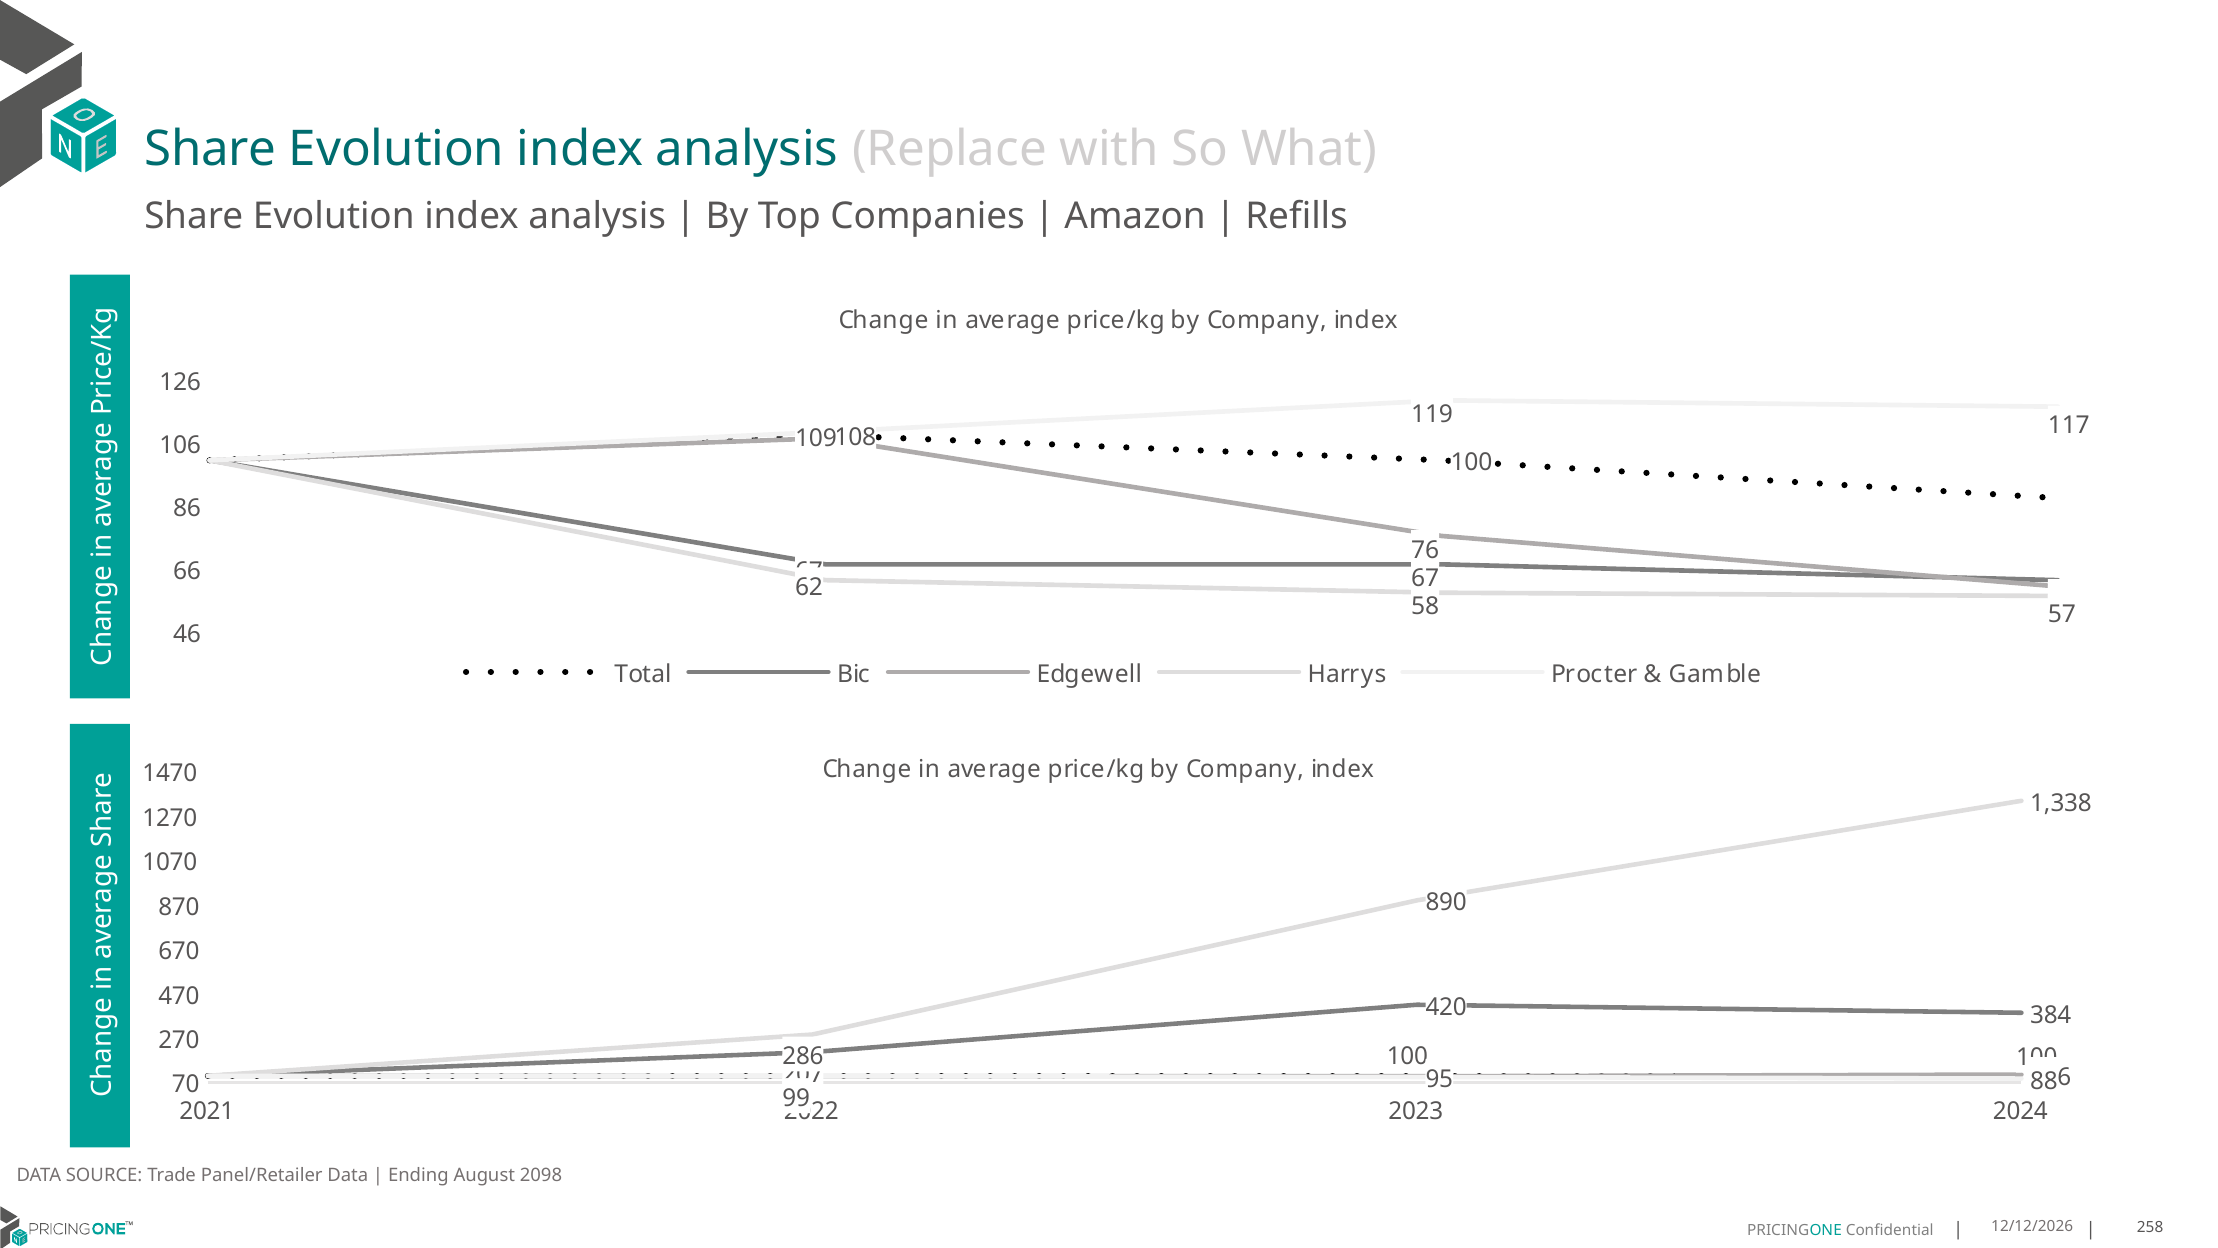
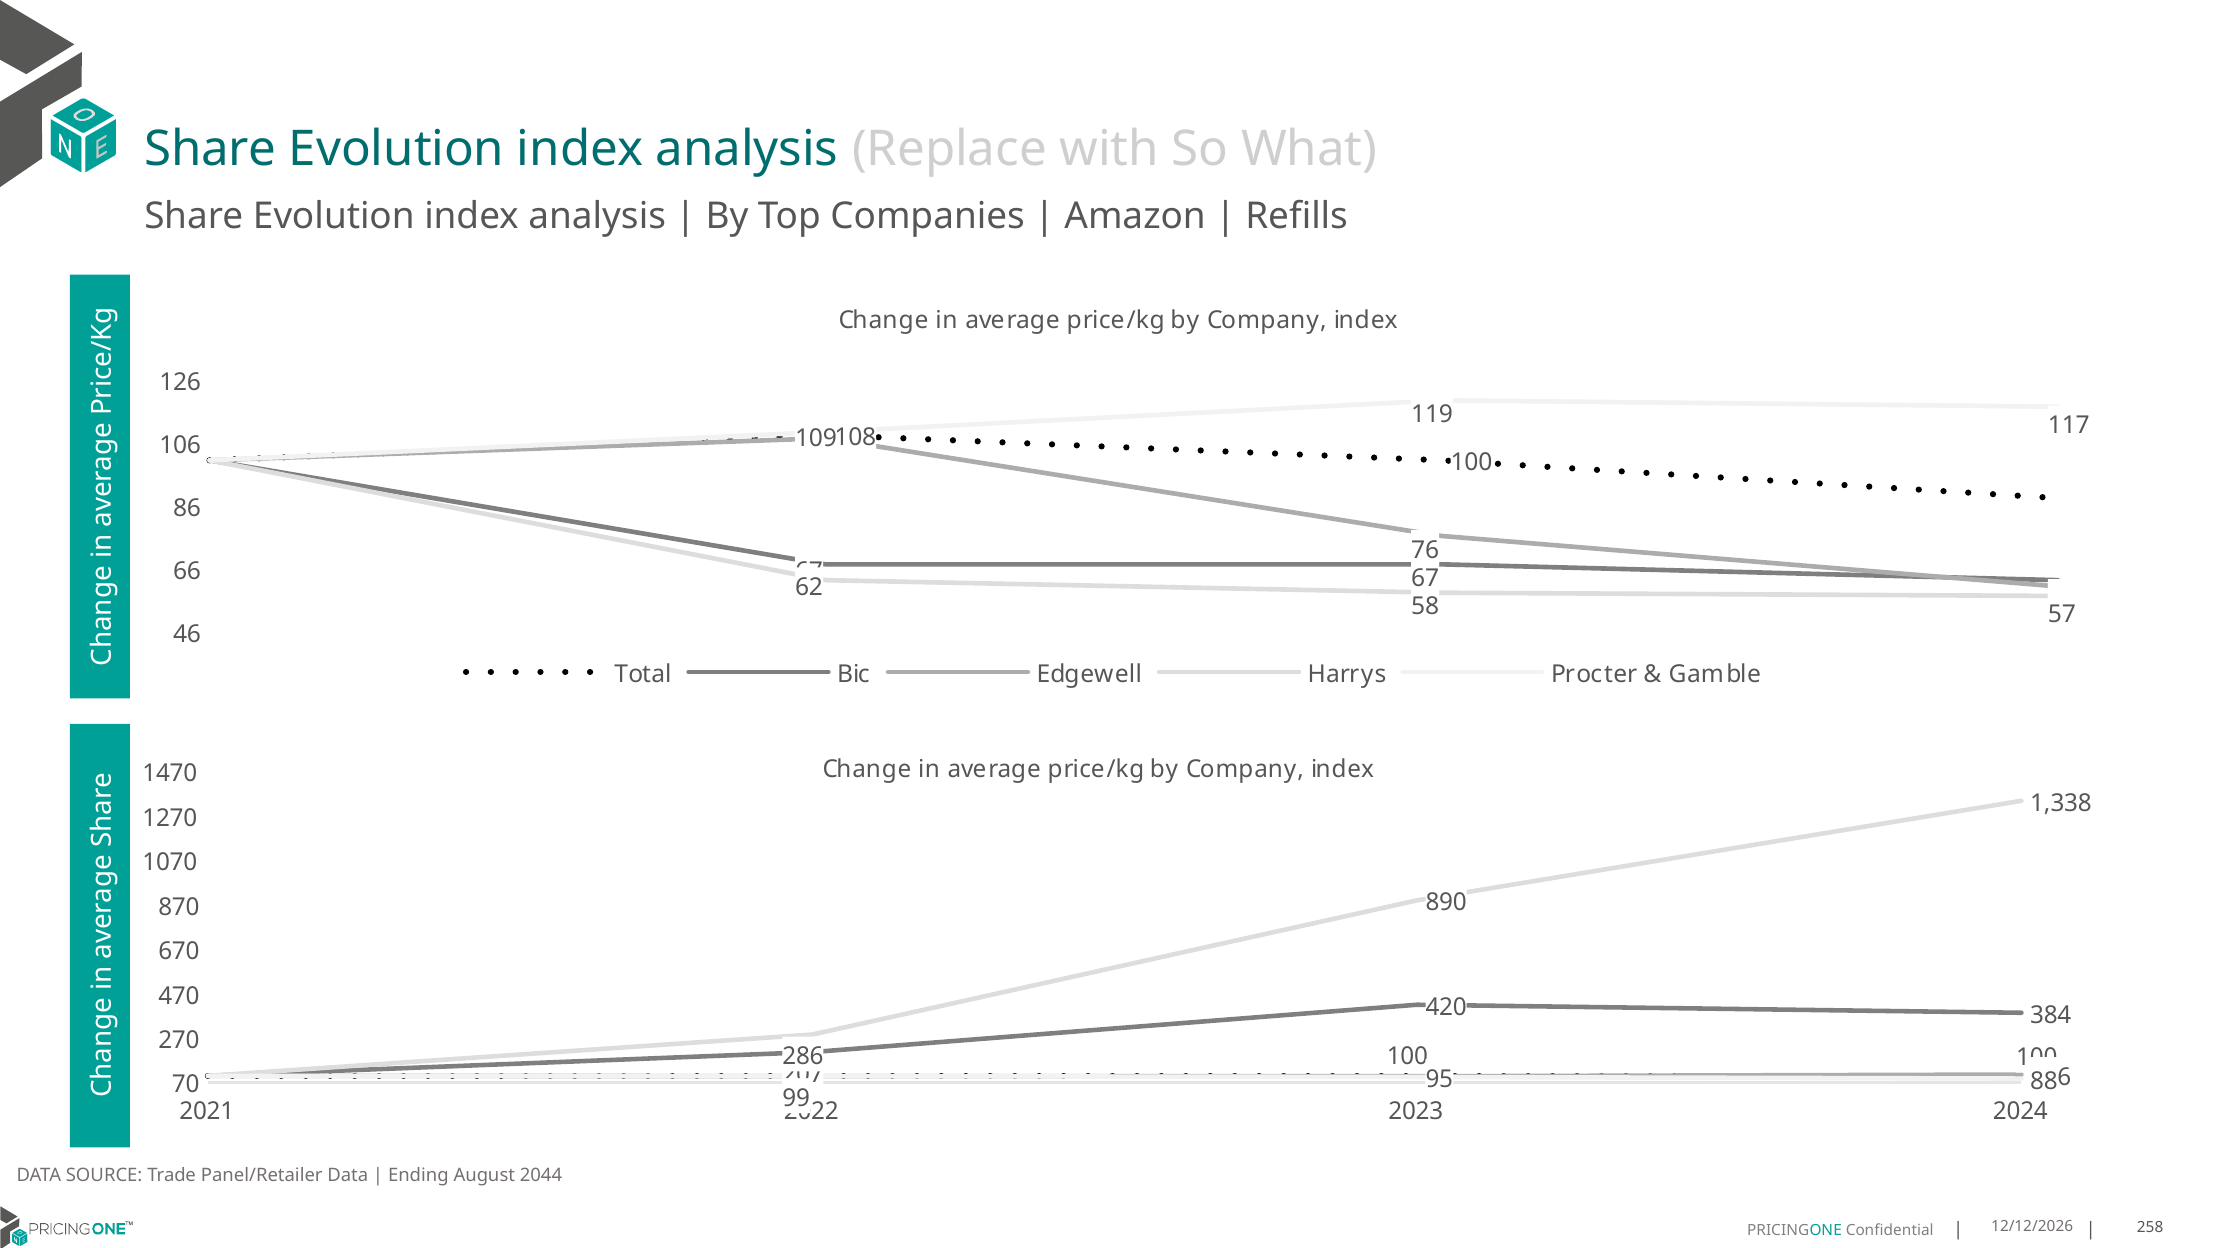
2098: 2098 -> 2044 (541, 1175)
